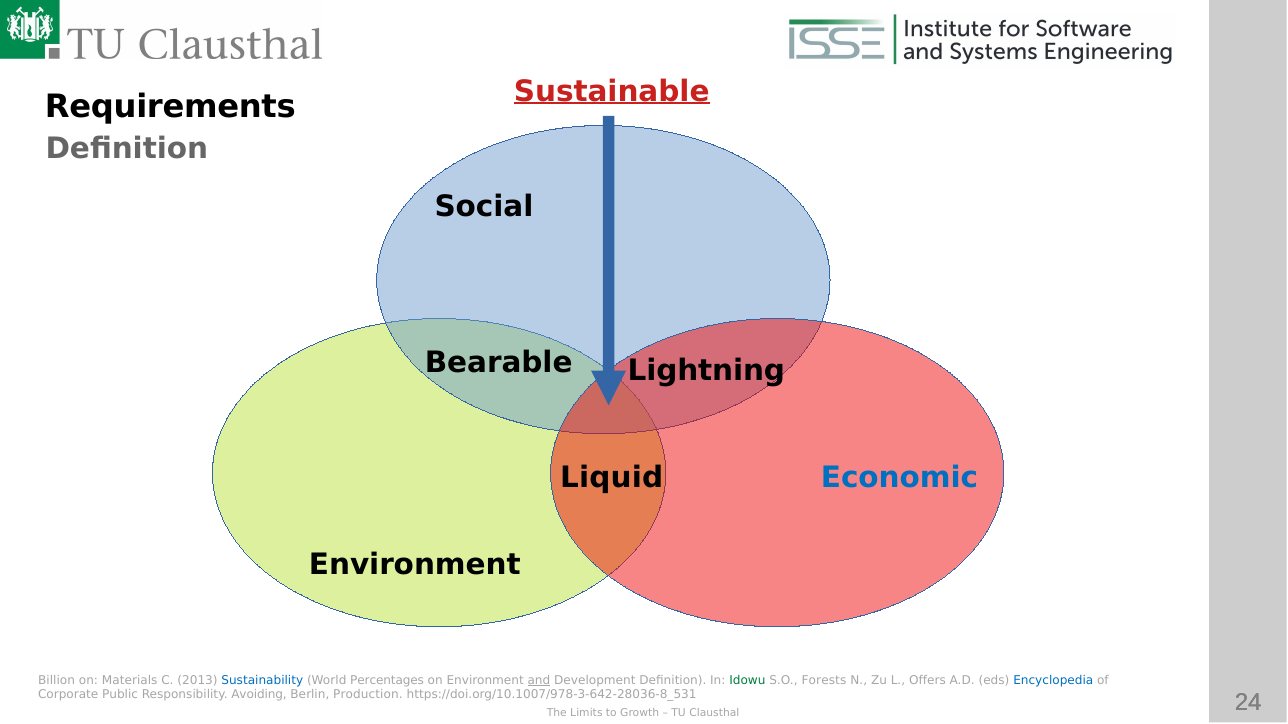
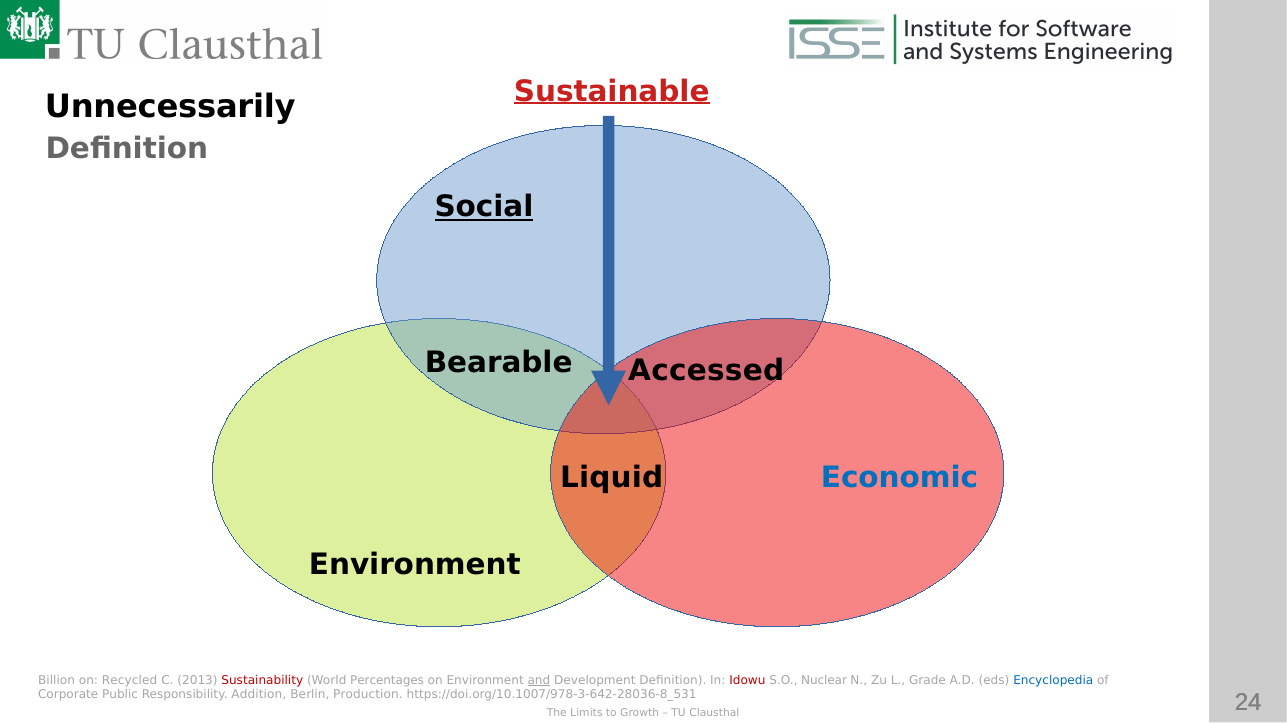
Requirements: Requirements -> Unnecessarily (170, 107)
Social underline: none -> present (484, 207)
Lightning: Lightning -> Accessed (706, 371)
Materials: Materials -> Recycled (130, 681)
Sustainability colour: blue -> red (262, 681)
Idowu colour: green -> red (747, 681)
Forests: Forests -> Nuclear (824, 681)
Offers: Offers -> Grade (927, 681)
Avoiding: Avoiding -> Addition (259, 695)
